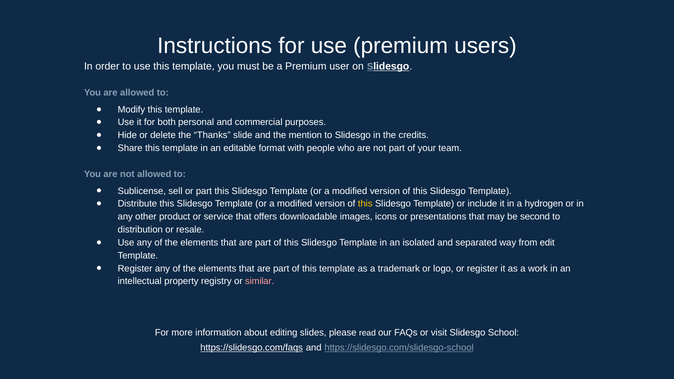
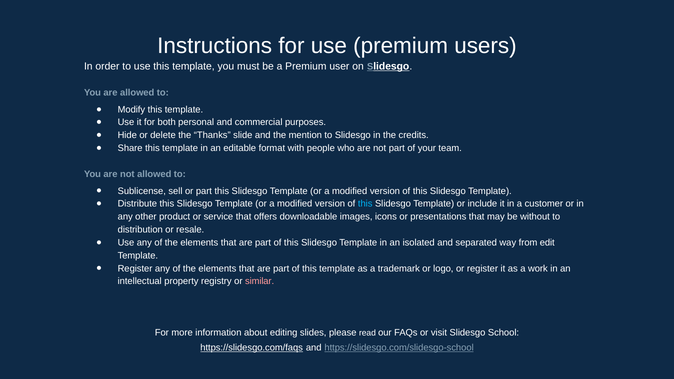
this colour: yellow -> light blue (365, 204)
hydrogen: hydrogen -> customer (544, 204)
second: second -> without (535, 217)
